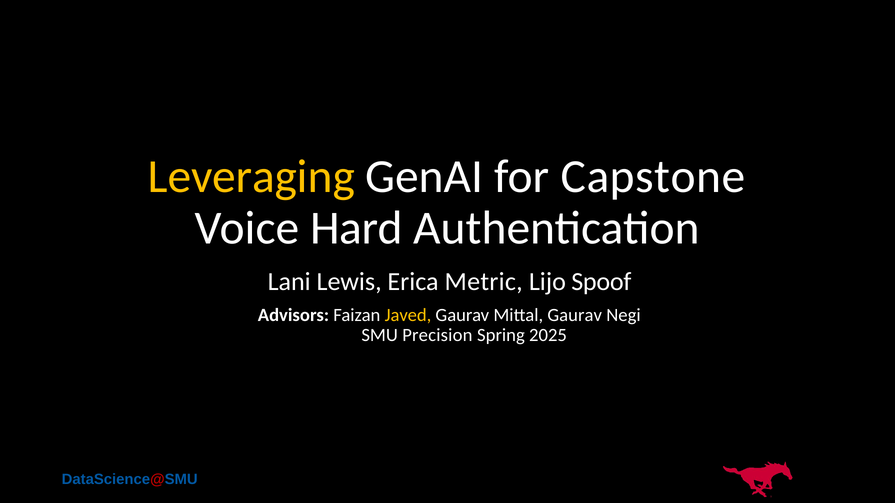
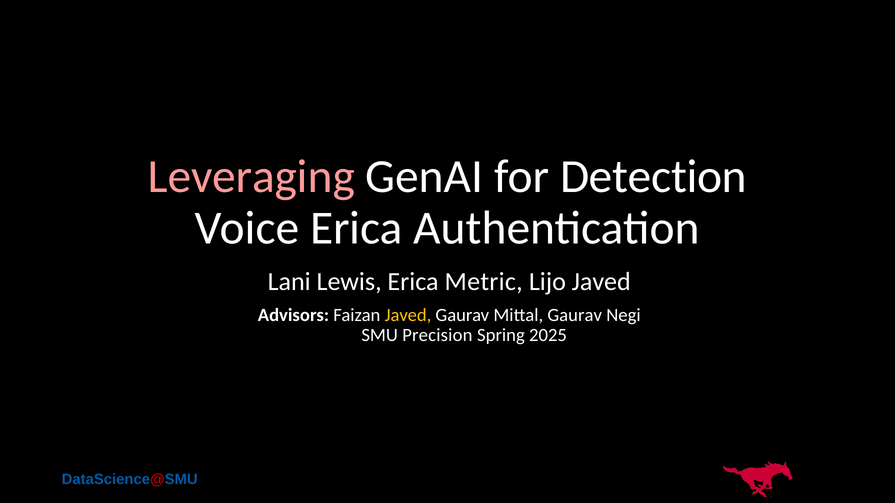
Leveraging colour: yellow -> pink (251, 177)
Capstone: Capstone -> Detection (653, 177)
Voice Hard: Hard -> Erica (356, 228)
Lijo Spoof: Spoof -> Javed (601, 282)
